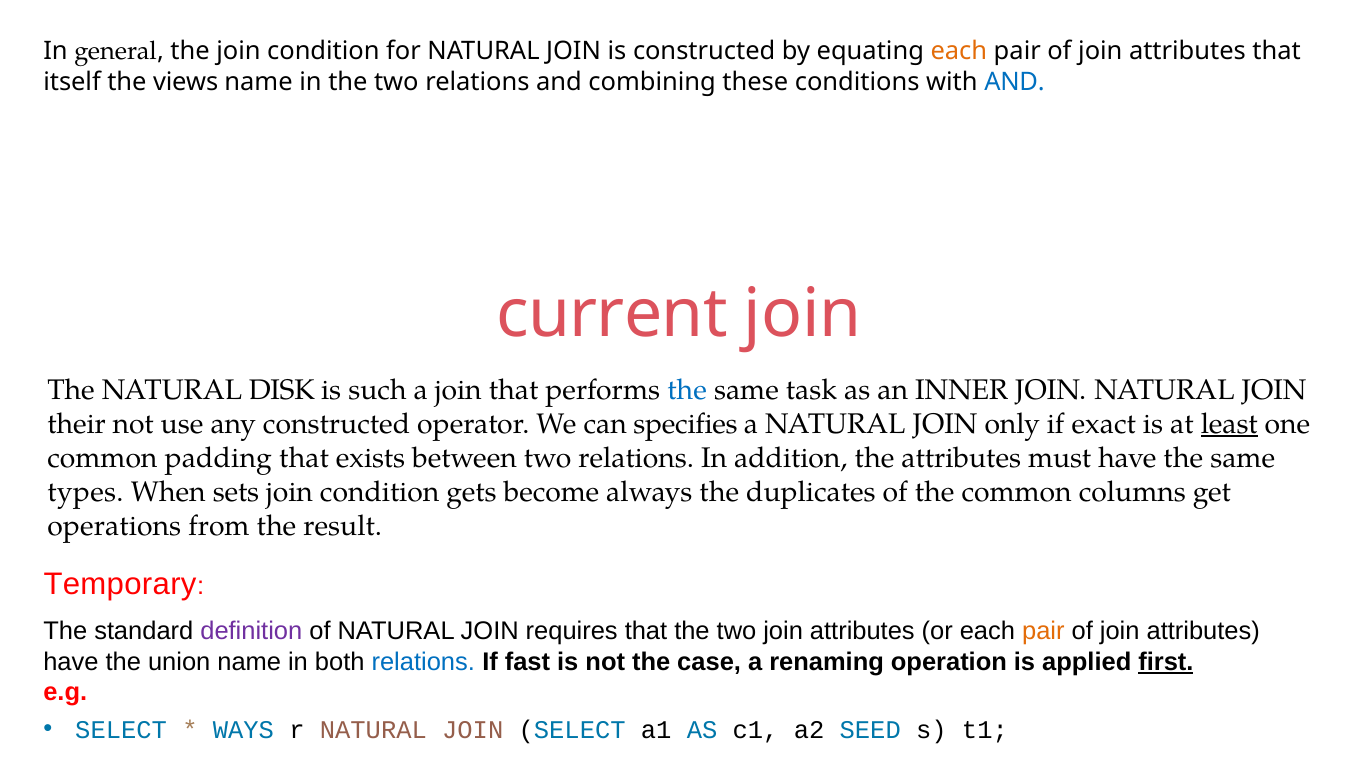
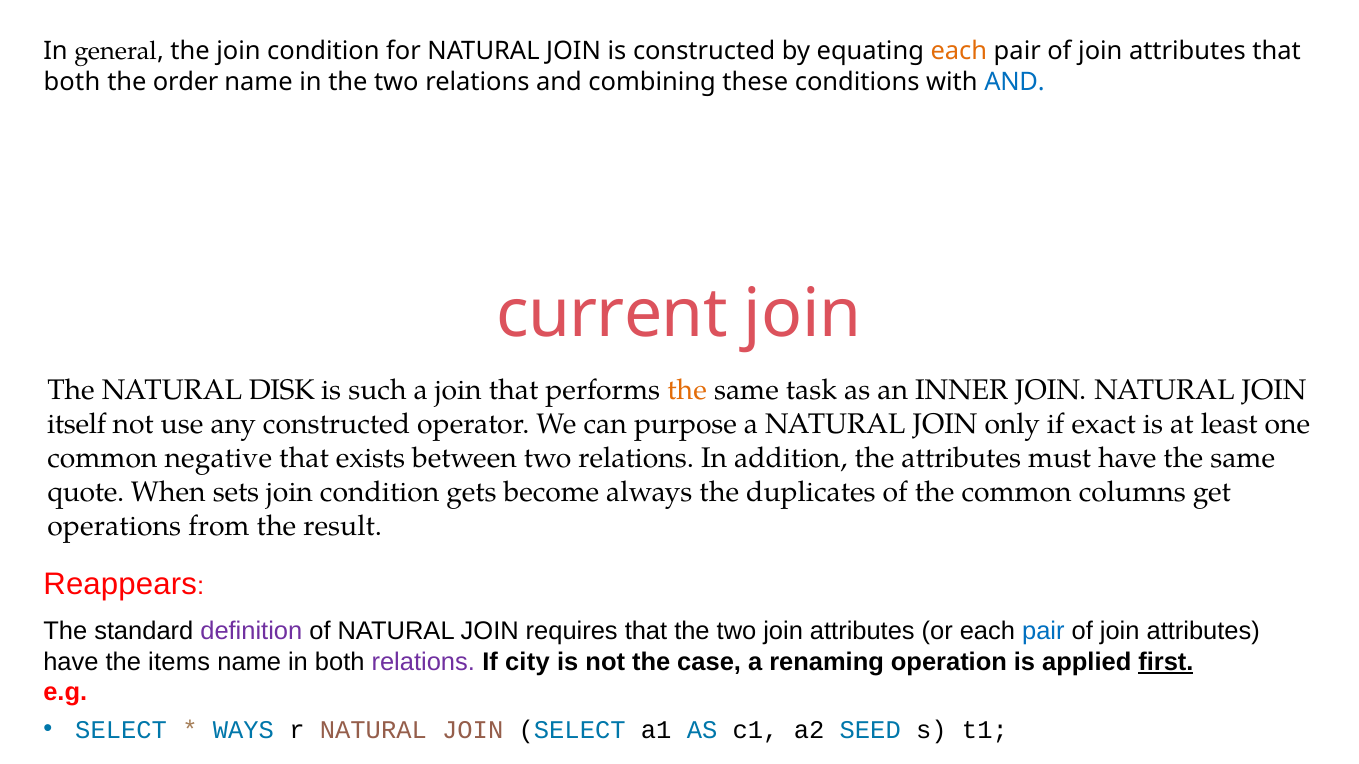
itself: itself -> both (72, 82)
views: views -> order (186, 82)
the colour: blue -> orange (687, 390)
their: their -> itself (77, 424)
specifies: specifies -> purpose (685, 424)
least underline: present -> none (1229, 424)
padding: padding -> negative (218, 458)
types: types -> quote (86, 492)
Temporary: Temporary -> Reappears (120, 585)
pair colour: orange -> blue (1043, 632)
union: union -> items (179, 662)
relations colour: blue -> purple (423, 662)
fast: fast -> city (527, 662)
